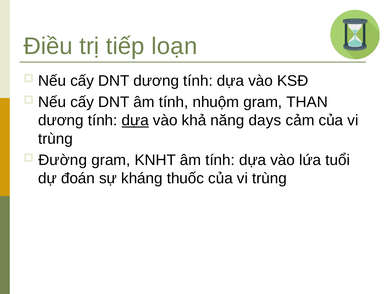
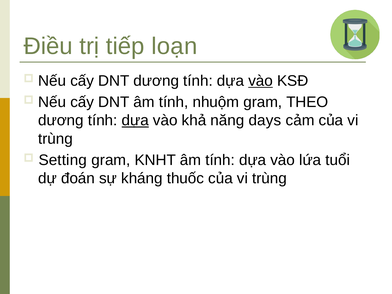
vào underline: none -> present (261, 81)
THAN: THAN -> THEO (307, 102)
Đường: Đường -> Setting (63, 160)
